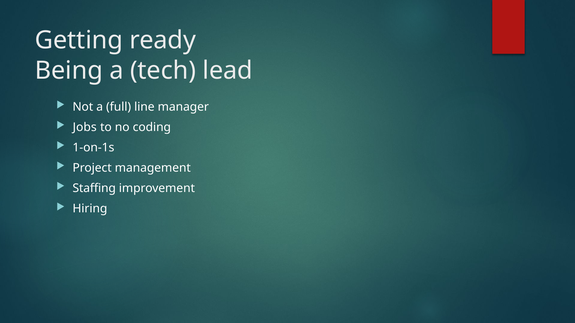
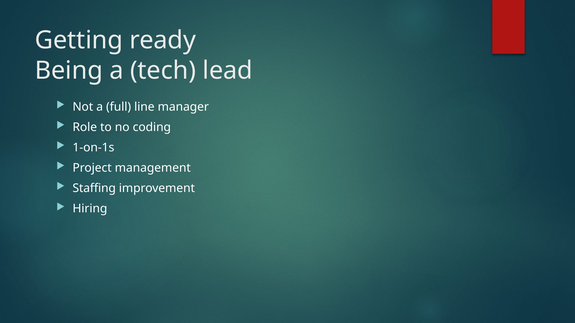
Jobs: Jobs -> Role (85, 127)
